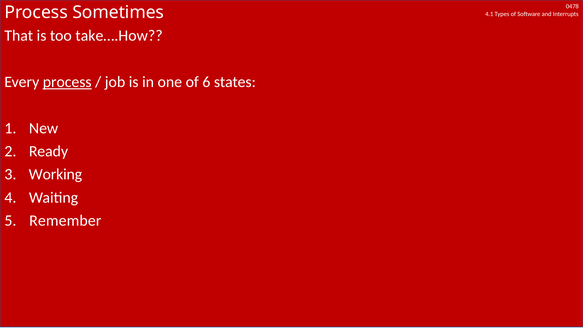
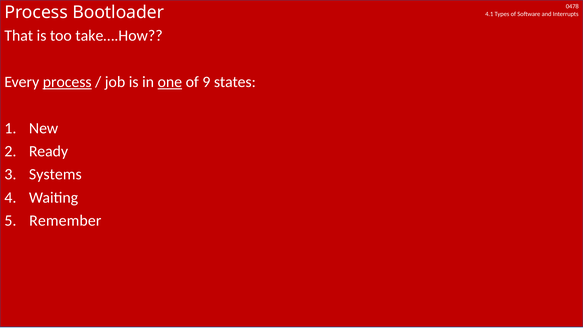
Sometimes: Sometimes -> Bootloader (118, 12)
one underline: none -> present (170, 82)
6: 6 -> 9 (206, 82)
Working: Working -> Systems (55, 174)
